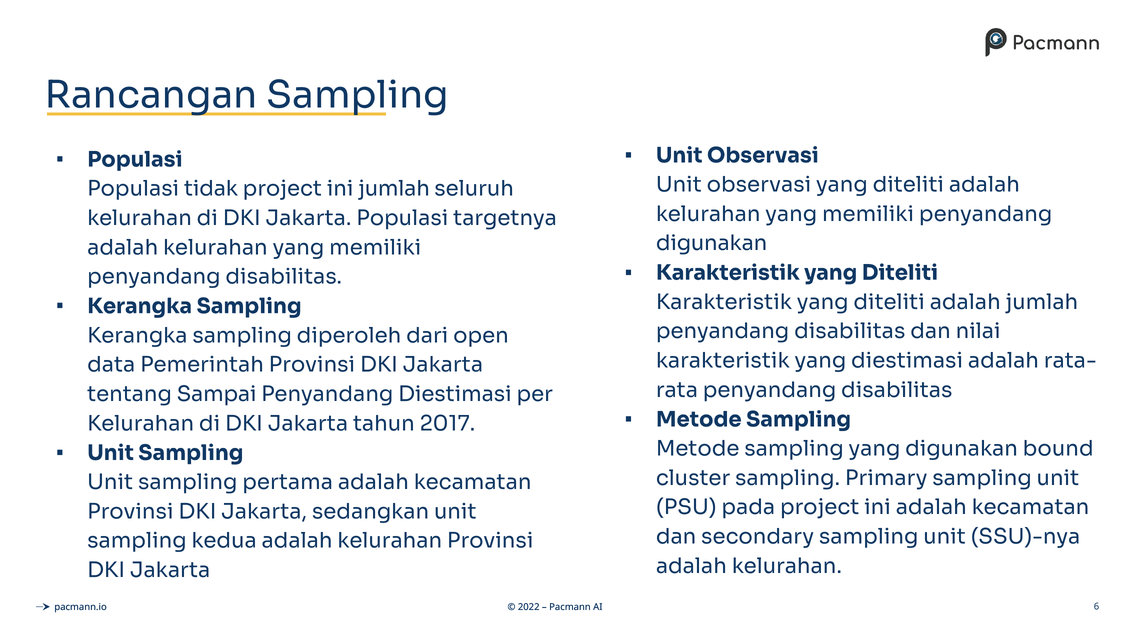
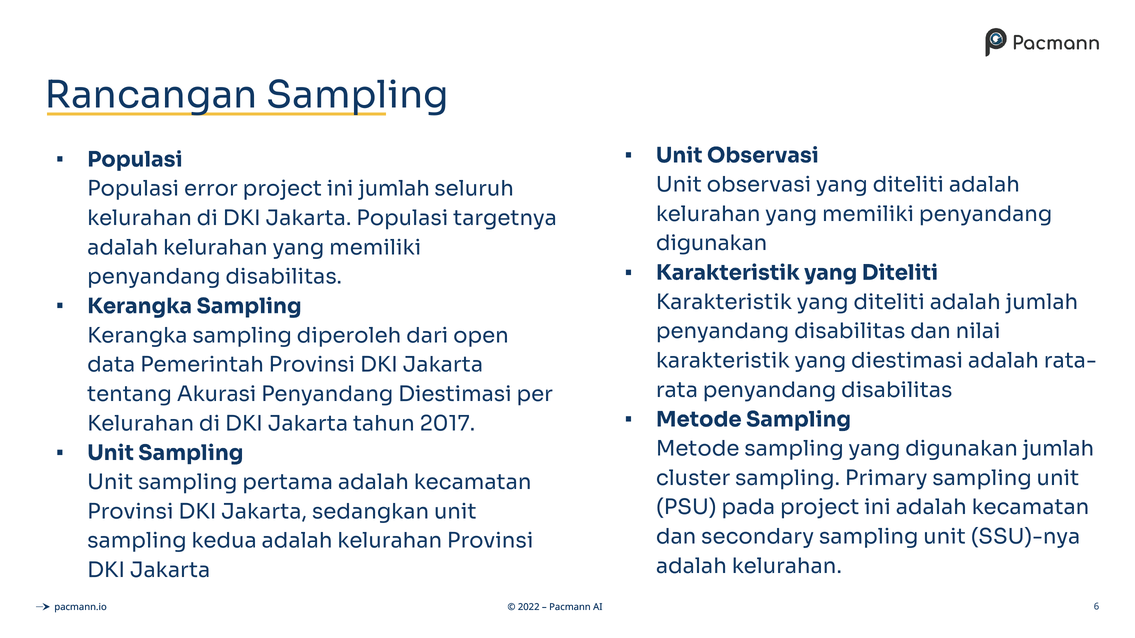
tidak: tidak -> error (211, 189)
Sampai: Sampai -> Akurasi (217, 394)
digunakan bound: bound -> jumlah (1058, 449)
